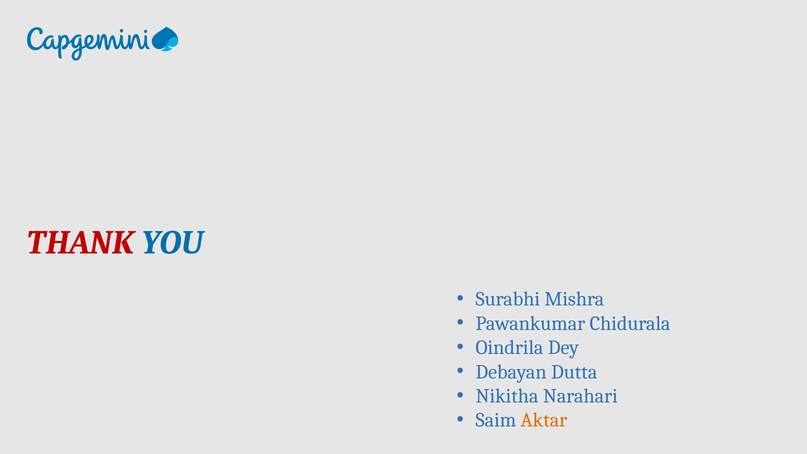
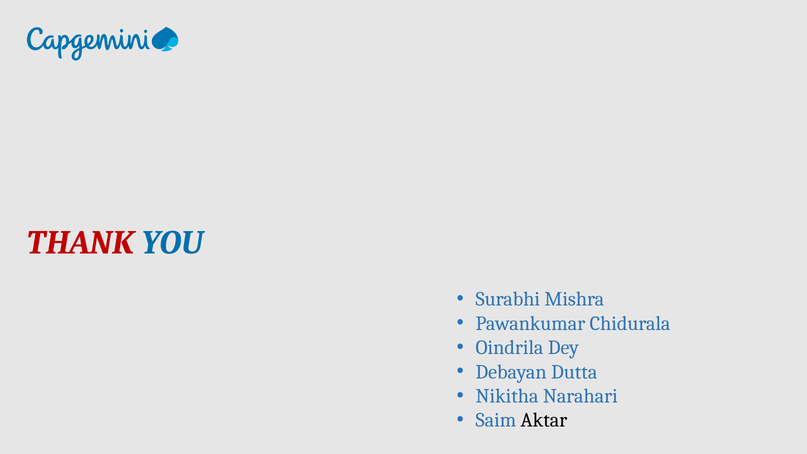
Aktar colour: orange -> black (544, 420)
